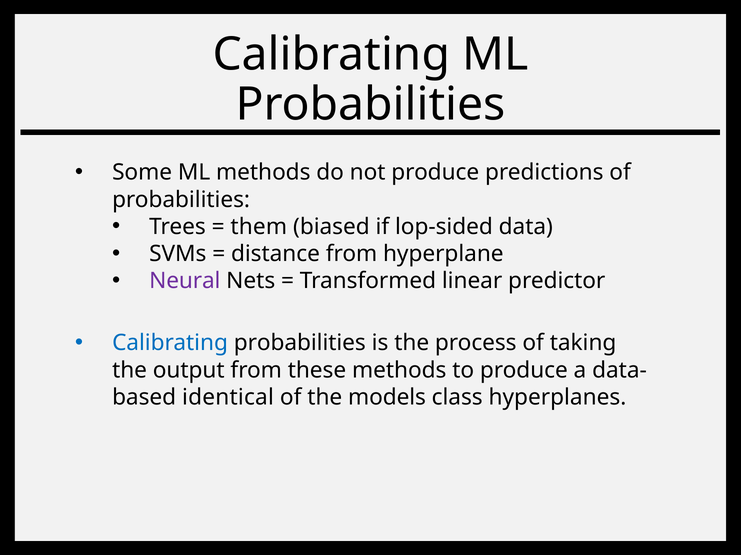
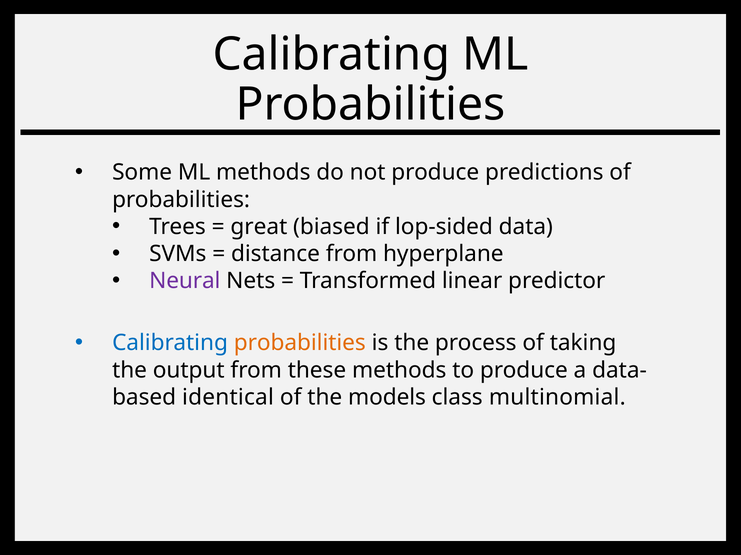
them: them -> great (259, 227)
probabilities colour: black -> orange (300, 343)
hyperplanes: hyperplanes -> multinomial (557, 398)
